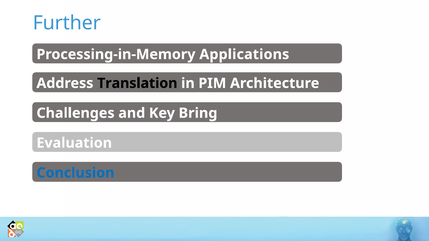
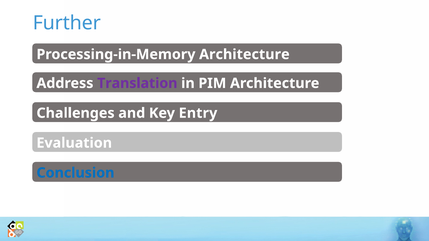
Processing-in-Memory Applications: Applications -> Architecture (244, 54)
Translation colour: black -> purple (137, 83)
Bring: Bring -> Entry (198, 113)
